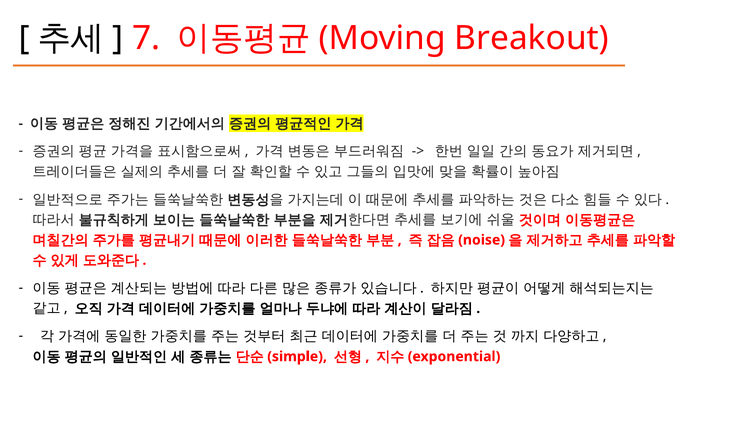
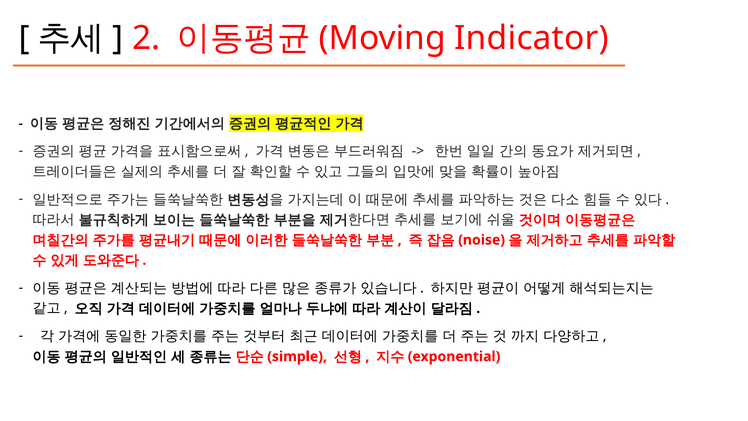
7: 7 -> 2 (146, 38)
Breakout: Breakout -> Indicator (532, 38)
